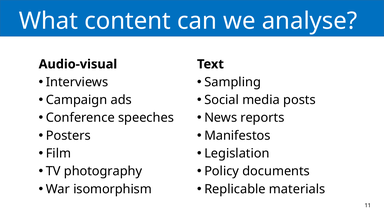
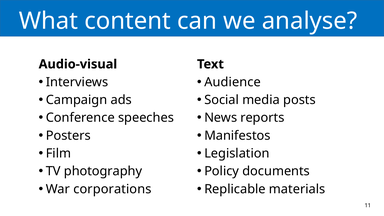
Sampling: Sampling -> Audience (233, 82)
isomorphism: isomorphism -> corporations (112, 189)
